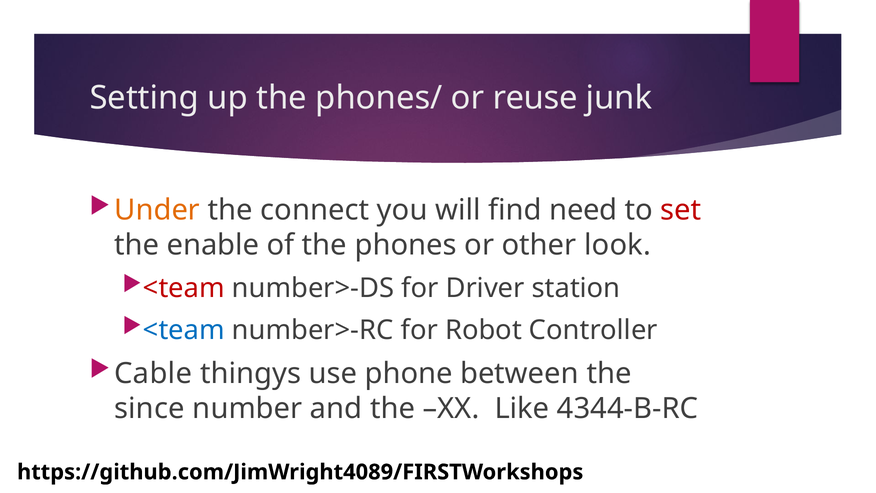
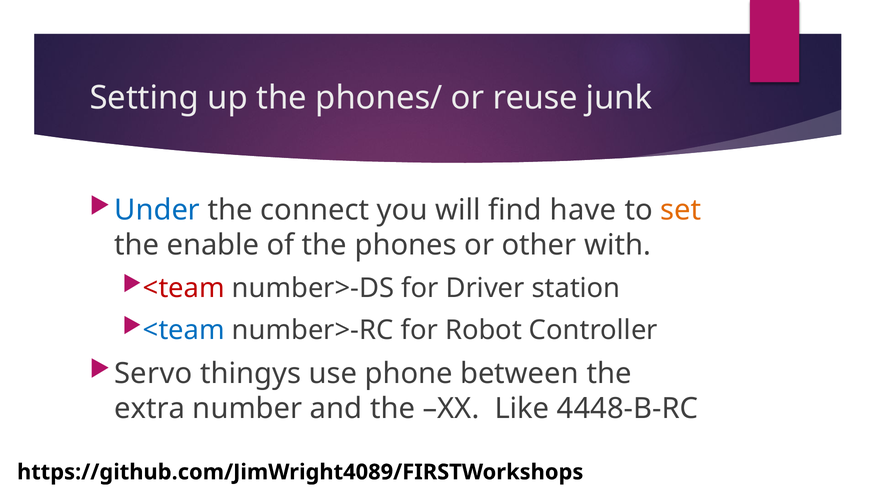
Under colour: orange -> blue (157, 210)
need: need -> have (583, 210)
set colour: red -> orange (681, 210)
look: look -> with (618, 245)
Cable: Cable -> Servo (153, 373)
since: since -> extra (150, 408)
4344-B-RC: 4344-B-RC -> 4448-B-RC (628, 408)
